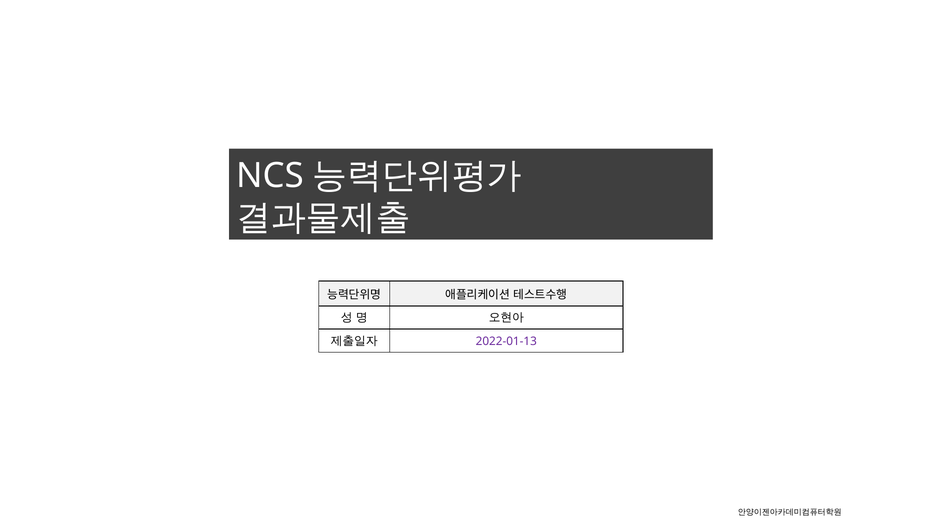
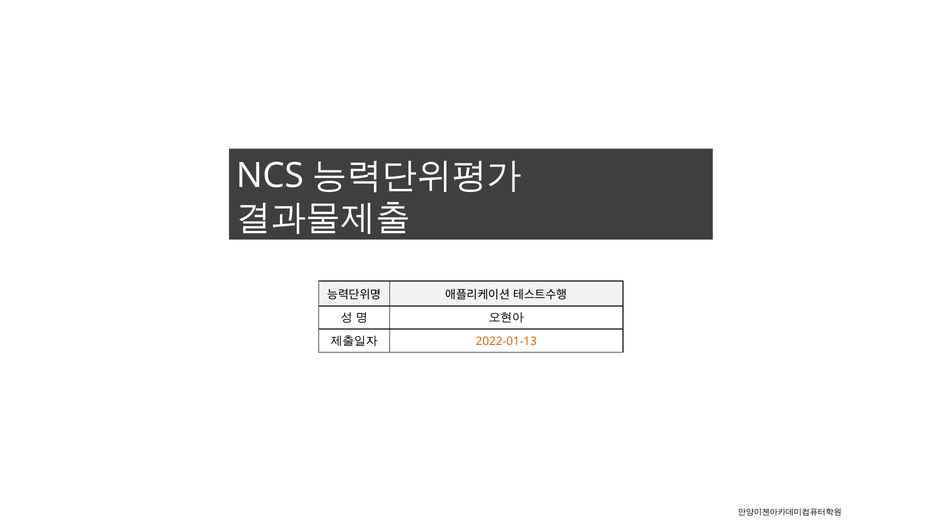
2022-01-13 colour: purple -> orange (506, 342)
